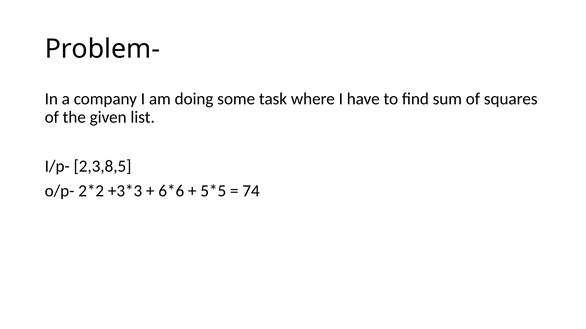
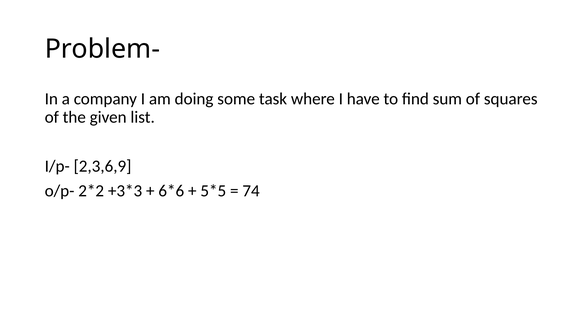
2,3,8,5: 2,3,8,5 -> 2,3,6,9 (102, 167)
